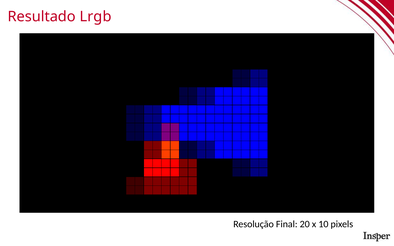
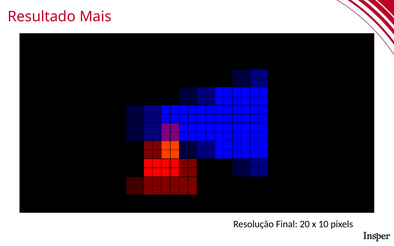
Lrgb: Lrgb -> Mais (96, 17)
